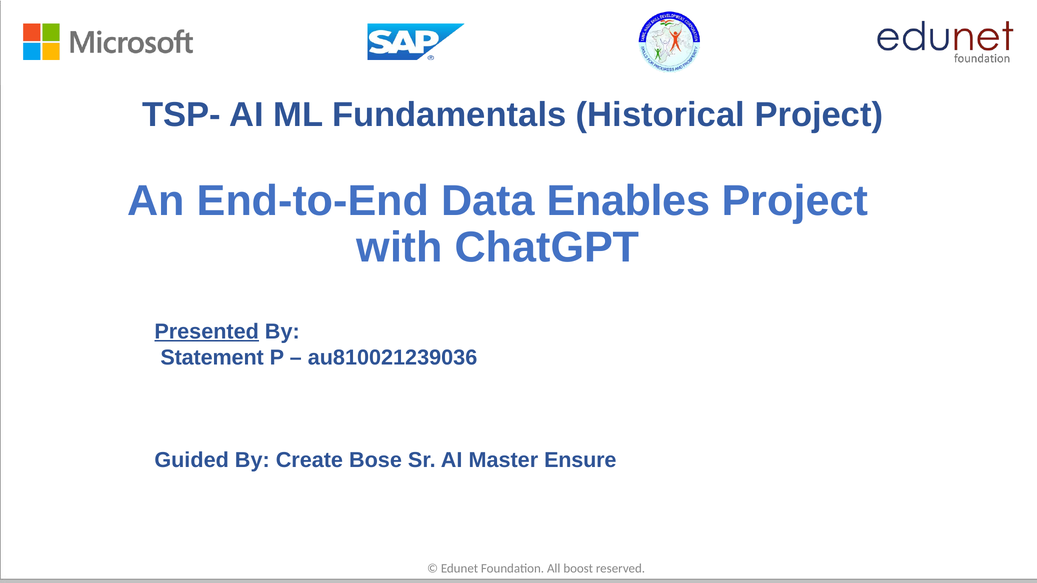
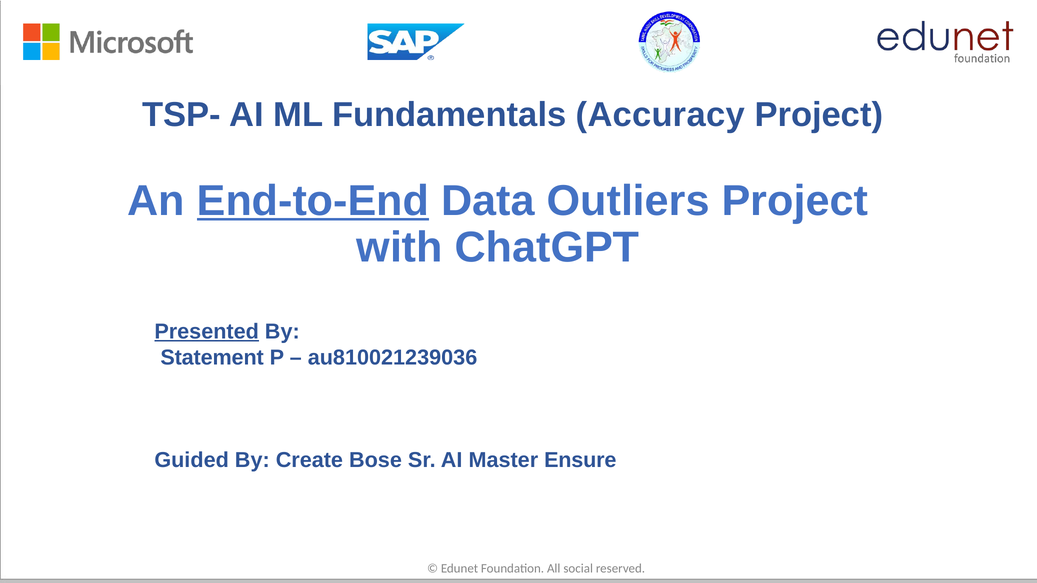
Historical: Historical -> Accuracy (660, 115)
End-to-End underline: none -> present (313, 201)
Enables: Enables -> Outliers (628, 201)
boost: boost -> social (578, 569)
